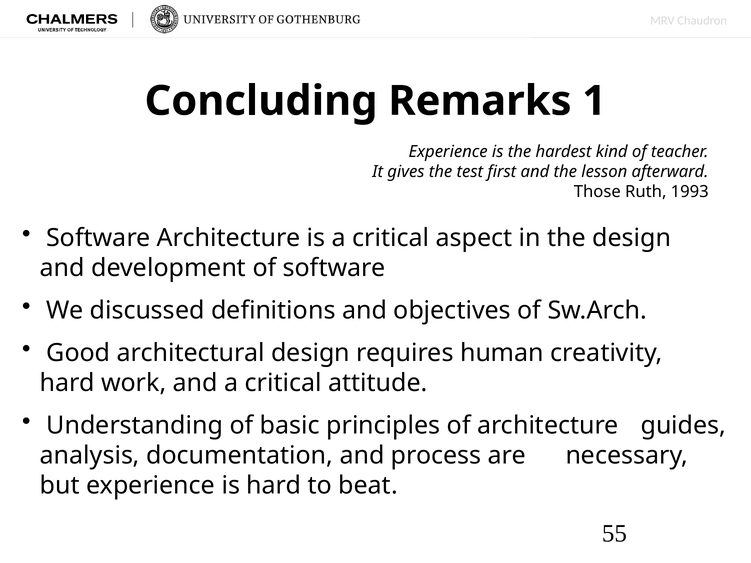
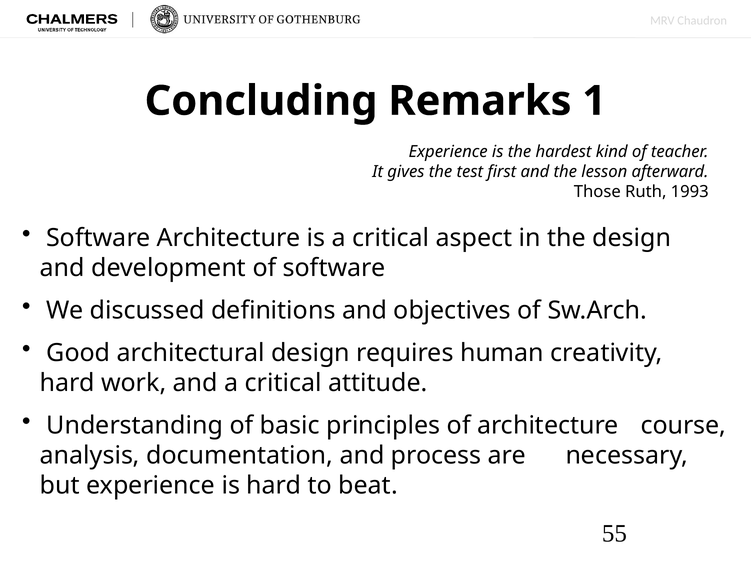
guides: guides -> course (683, 426)
